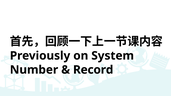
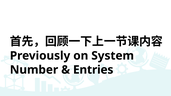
Record: Record -> Entries (93, 70)
